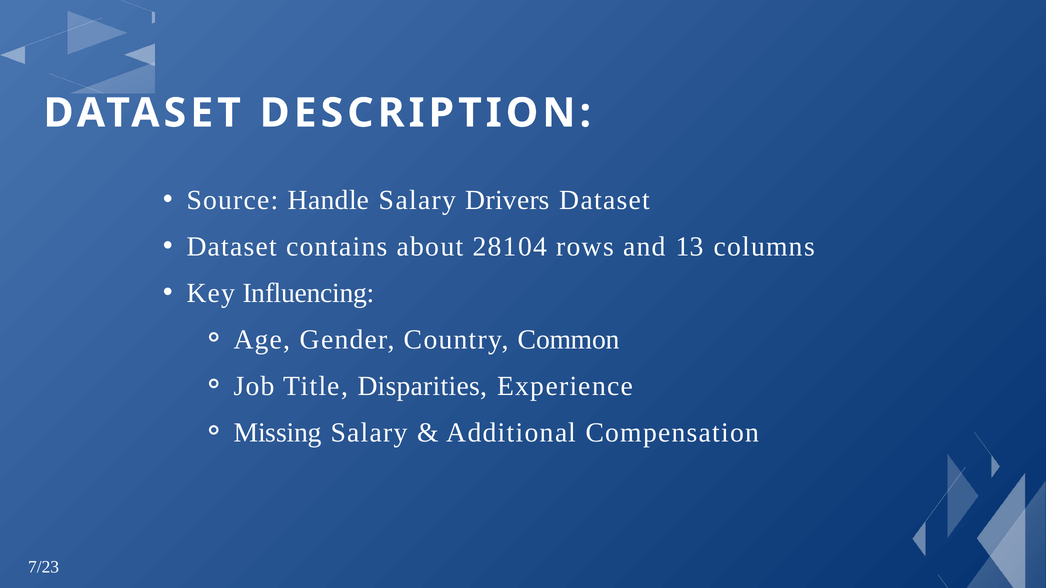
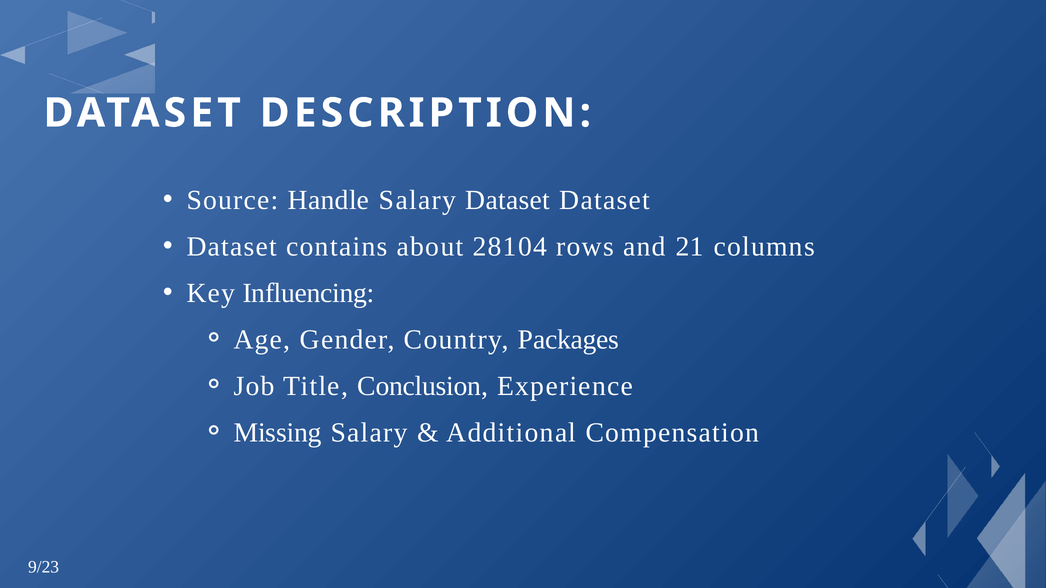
Salary Drivers: Drivers -> Dataset (508, 200)
13: 13 -> 21 (690, 247)
Common: Common -> Packages (569, 340)
Disparities: Disparities -> Conclusion (423, 386)
7/23: 7/23 -> 9/23 (44, 568)
